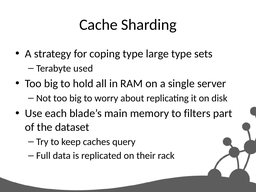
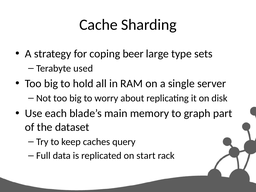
coping type: type -> beer (133, 54)
filters: filters -> graph (197, 113)
their: their -> start (146, 156)
